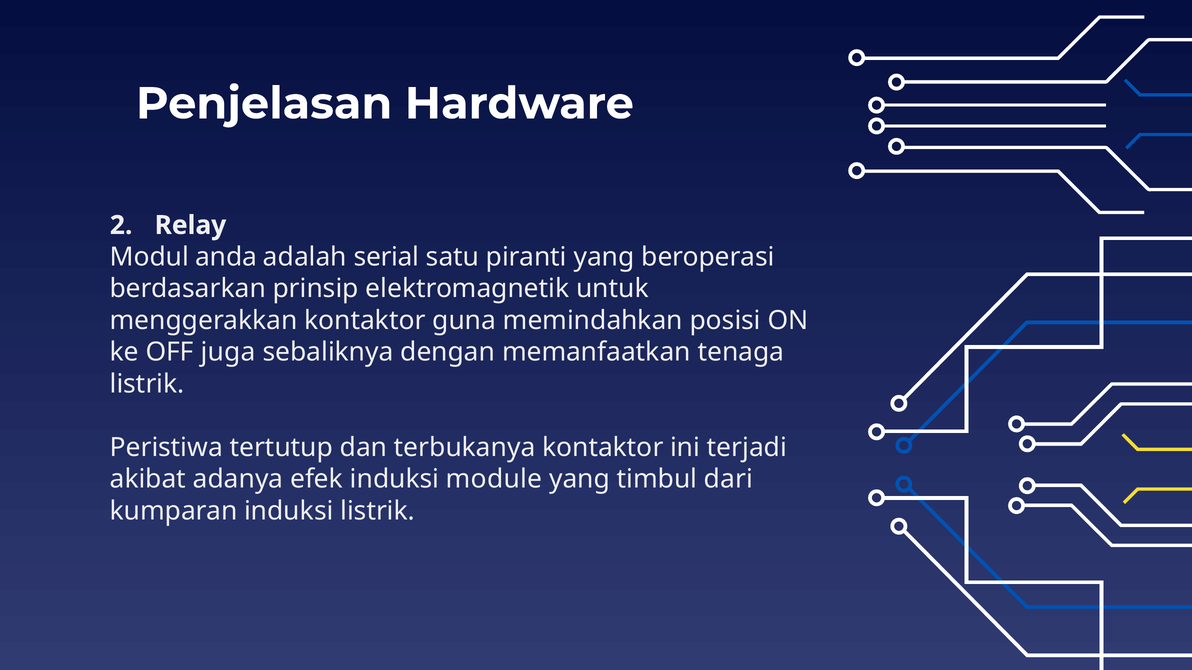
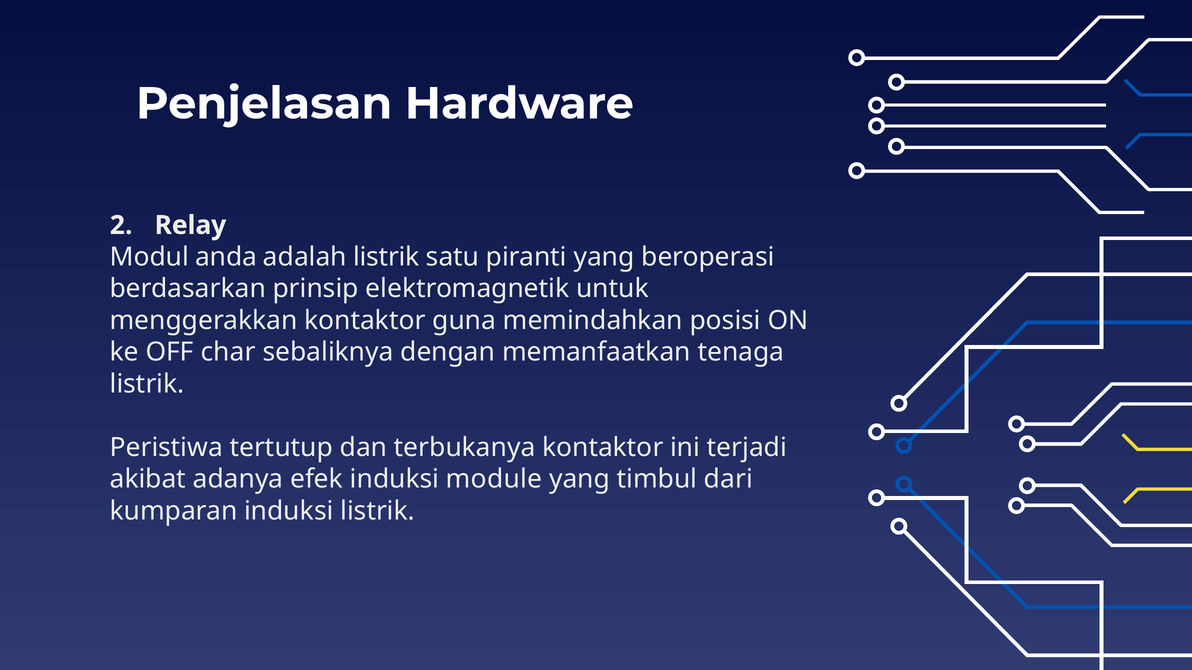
adalah serial: serial -> listrik (386, 257)
juga: juga -> char (228, 353)
